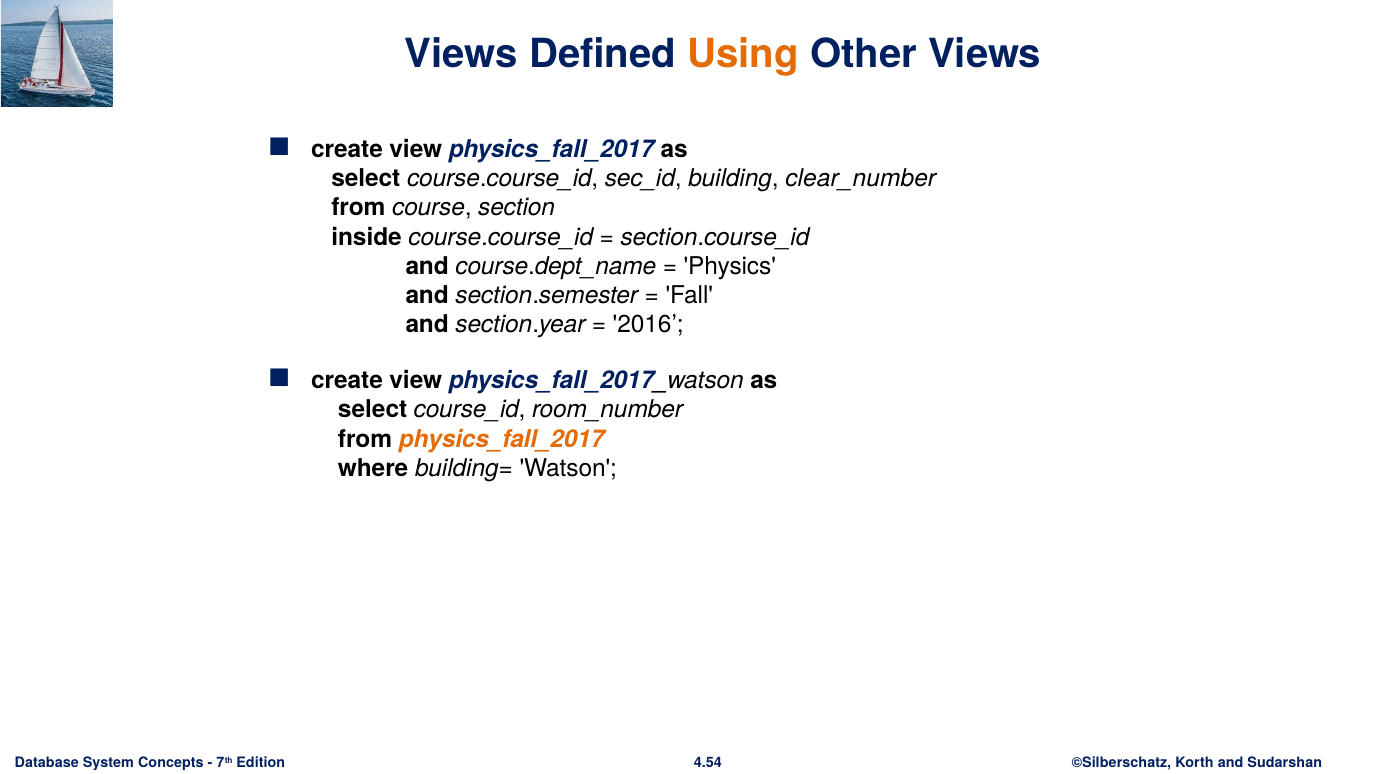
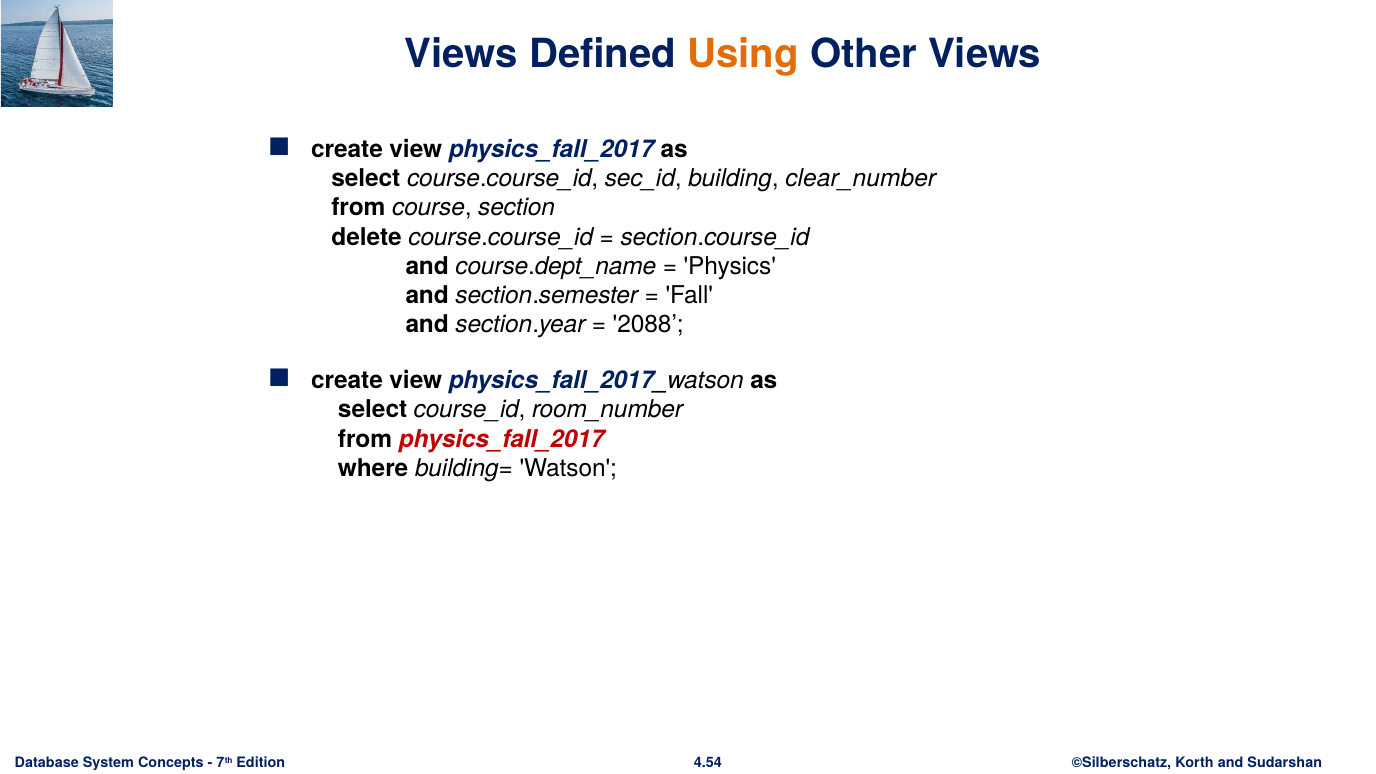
inside: inside -> delete (367, 237)
2016: 2016 -> 2088 (648, 325)
physics_fall_2017 colour: orange -> red (502, 439)
